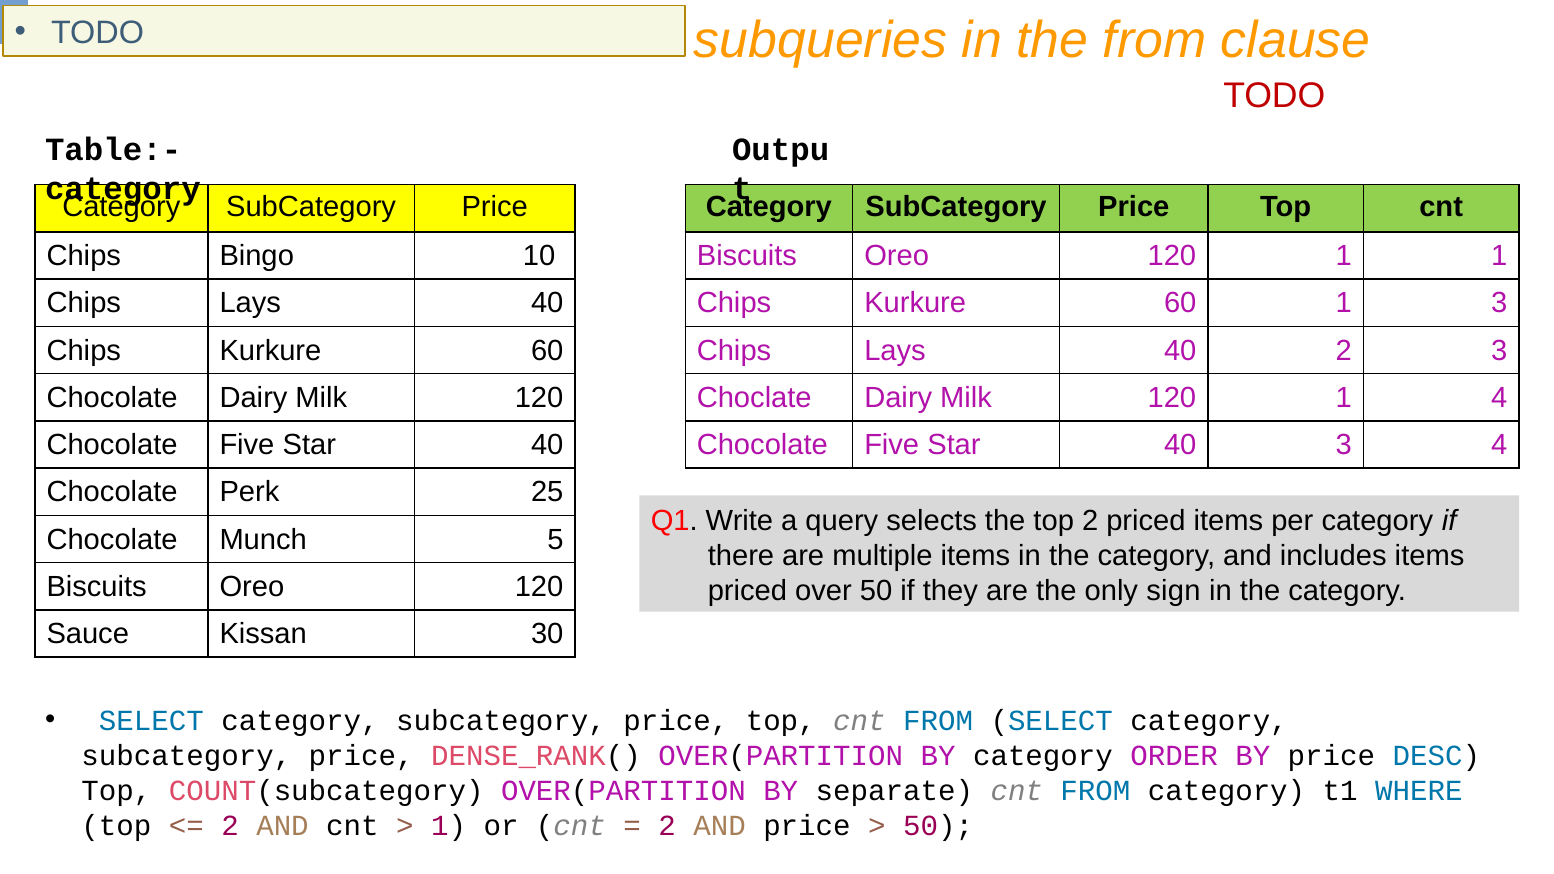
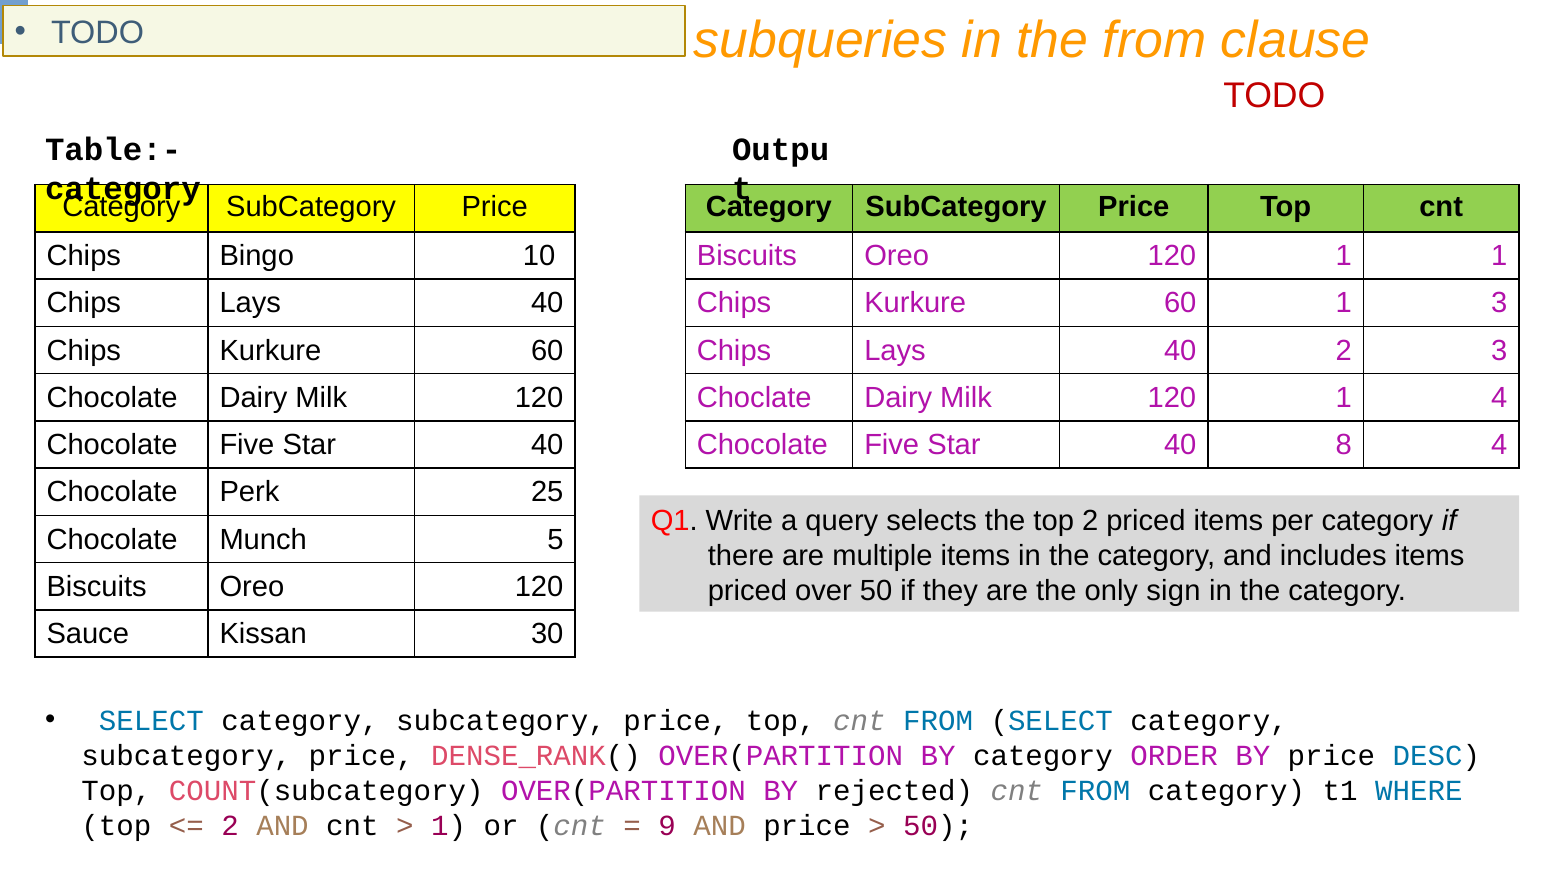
40 3: 3 -> 8 (1344, 445)
separate: separate -> rejected (894, 791)
2: 2 -> 9 (667, 826)
